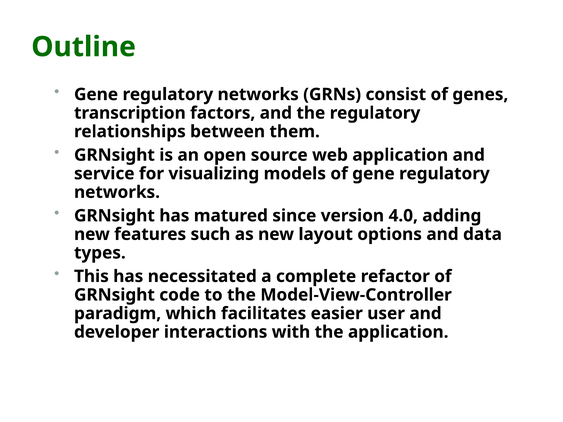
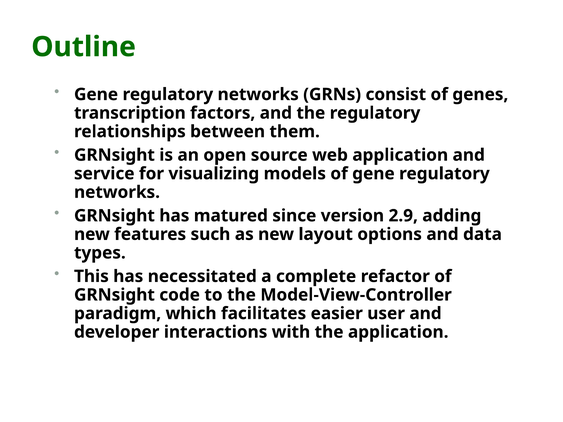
4.0: 4.0 -> 2.9 (403, 216)
